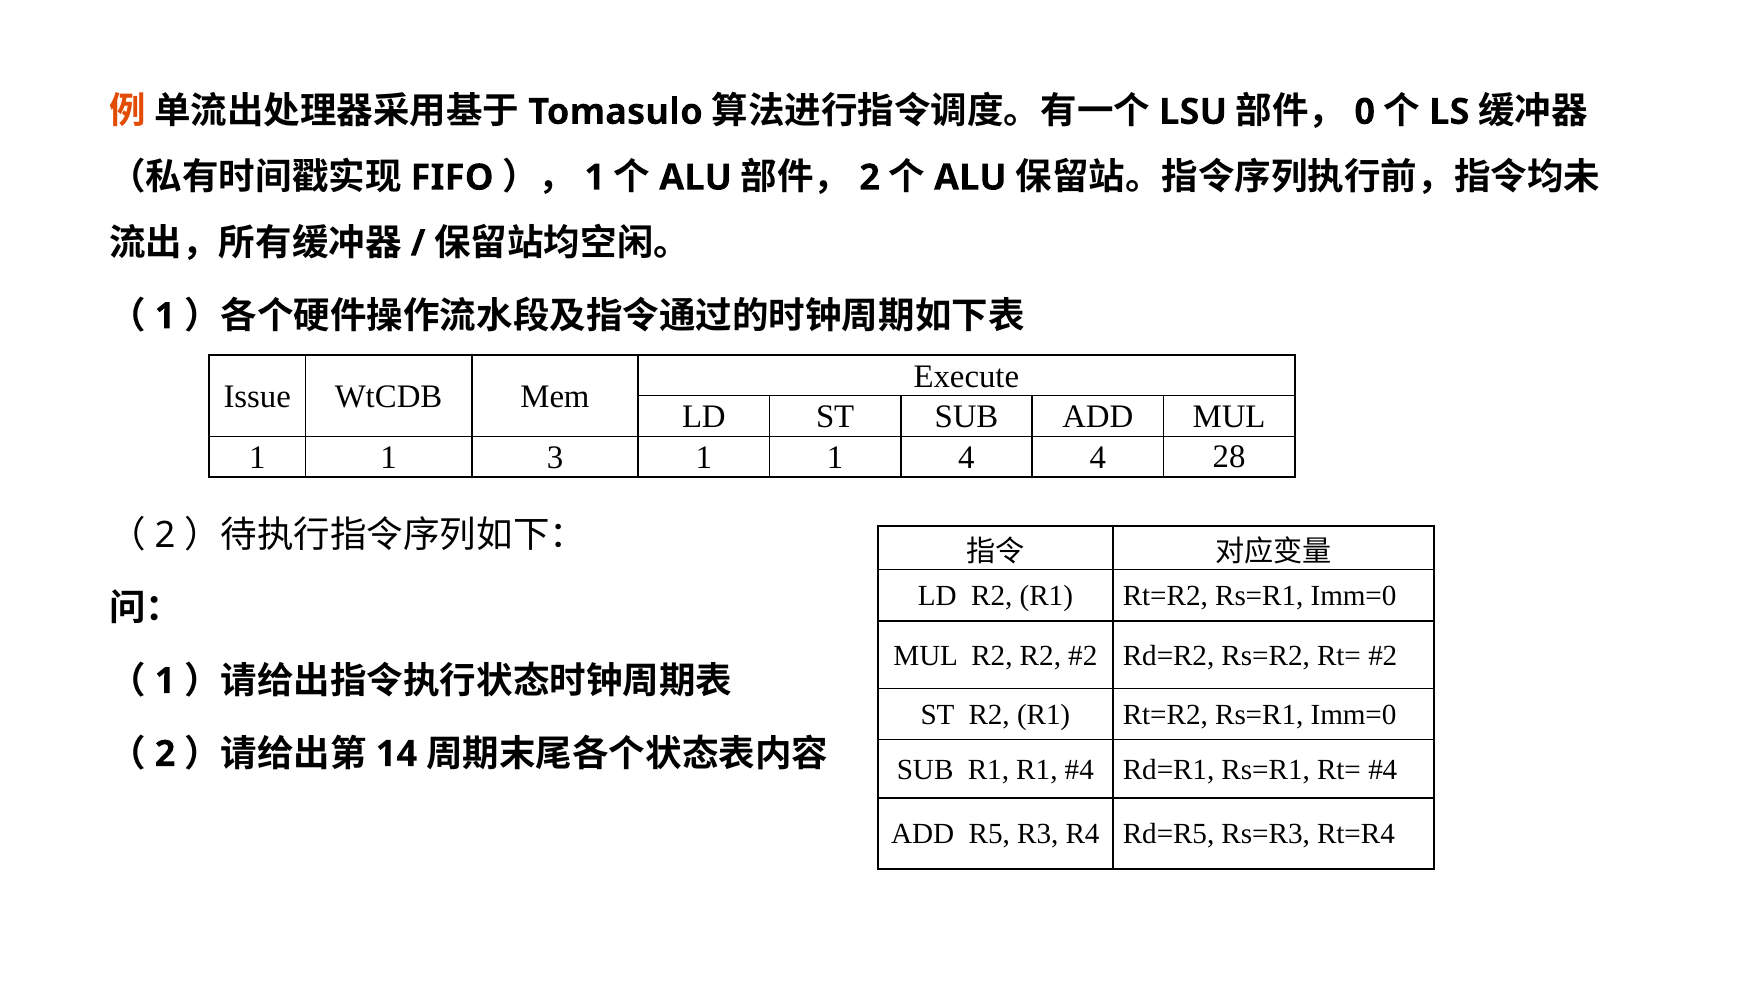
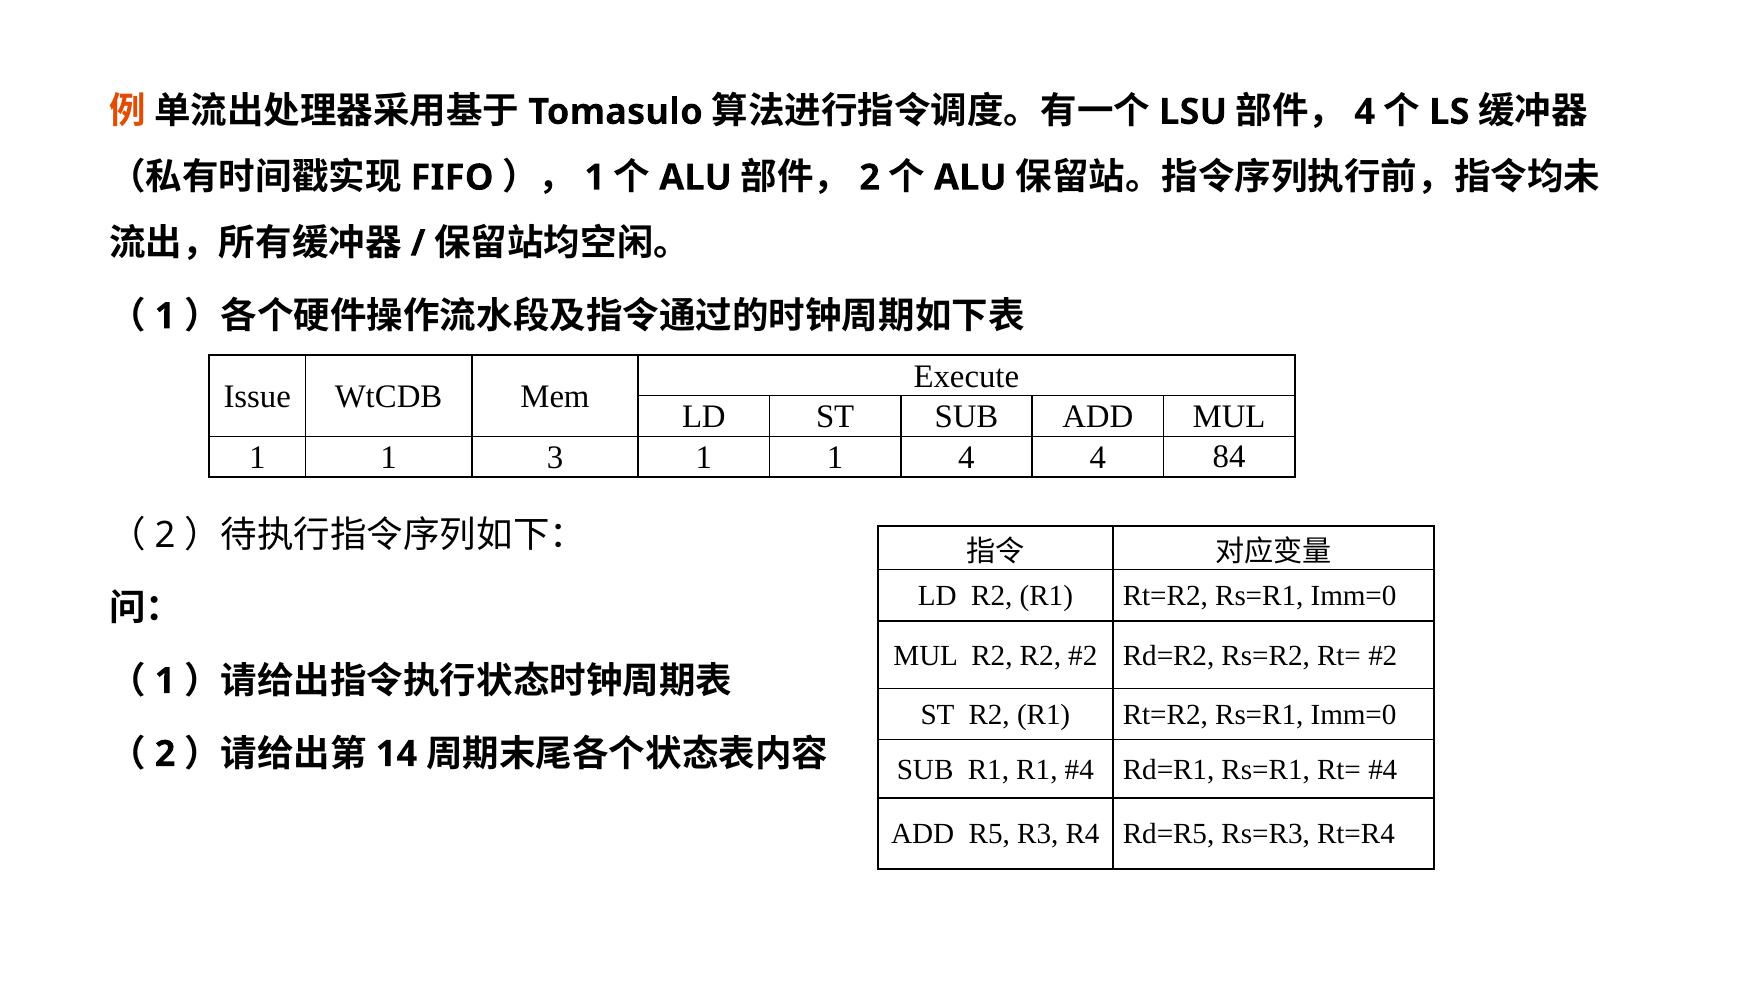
0: 0 -> 4 (1365, 112)
28: 28 -> 84 (1229, 457)
